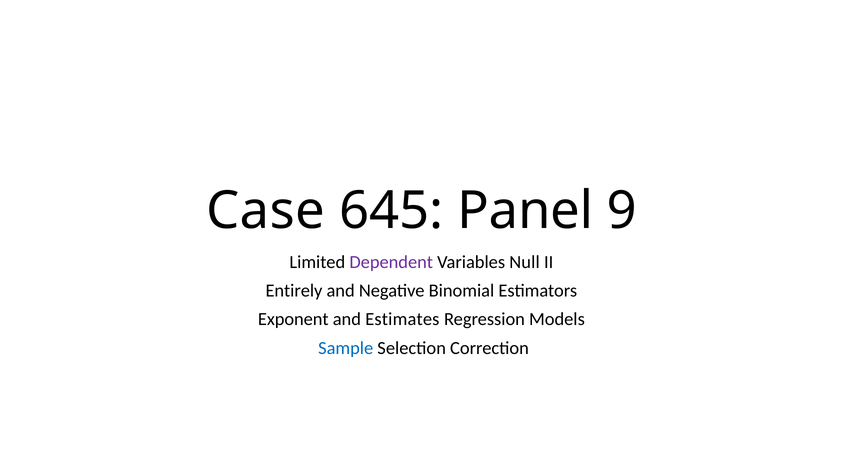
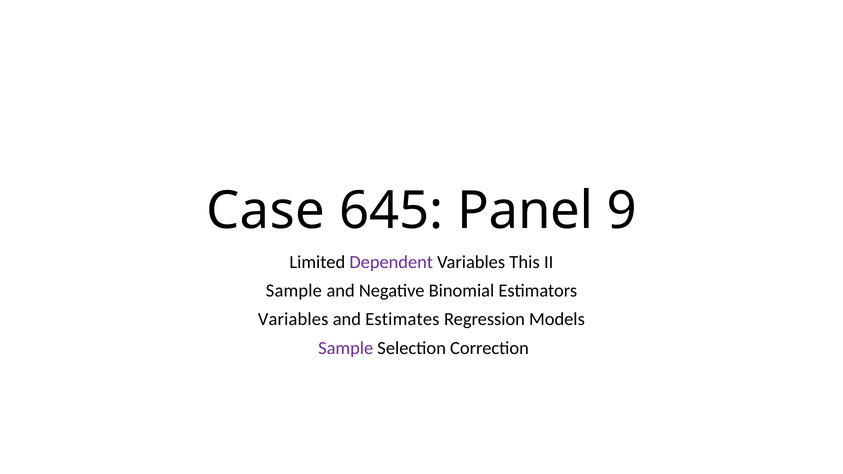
Null: Null -> This (525, 262)
Entirely: Entirely -> Sample (294, 291)
Exponent: Exponent -> Variables (293, 319)
Sample colour: blue -> purple (346, 348)
